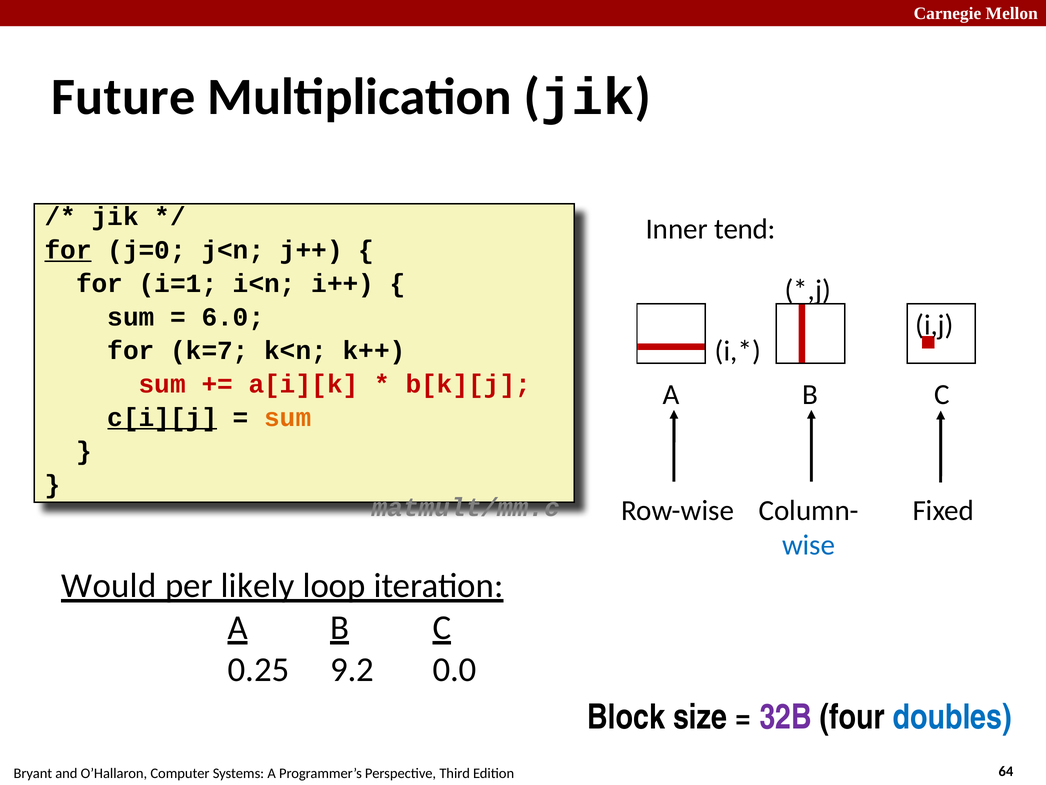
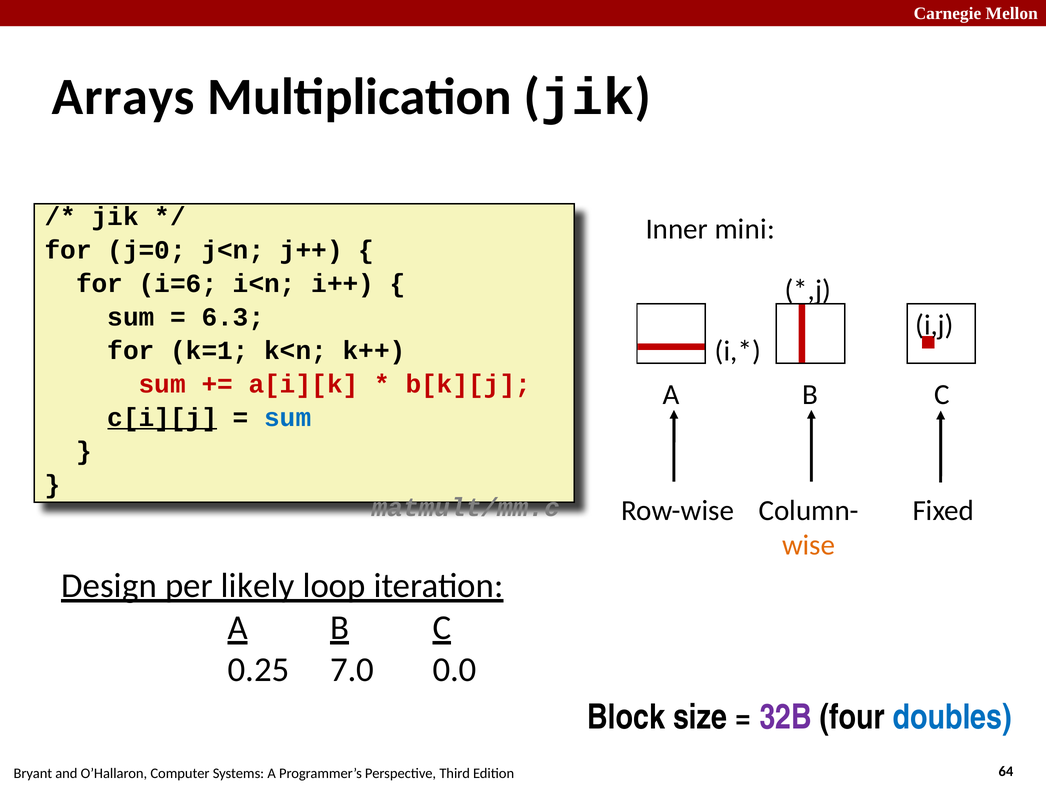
Future: Future -> Arrays (123, 97)
tend: tend -> mini (745, 229)
for underline: present -> none (68, 250)
i=1: i=1 -> i=6 (178, 283)
6.0: 6.0 -> 6.3 (233, 317)
k=7: k=7 -> k=1 (209, 350)
sum colour: orange -> blue (288, 417)
wise colour: blue -> orange (809, 545)
Would: Would -> Design (109, 585)
9.2: 9.2 -> 7.0 (352, 669)
